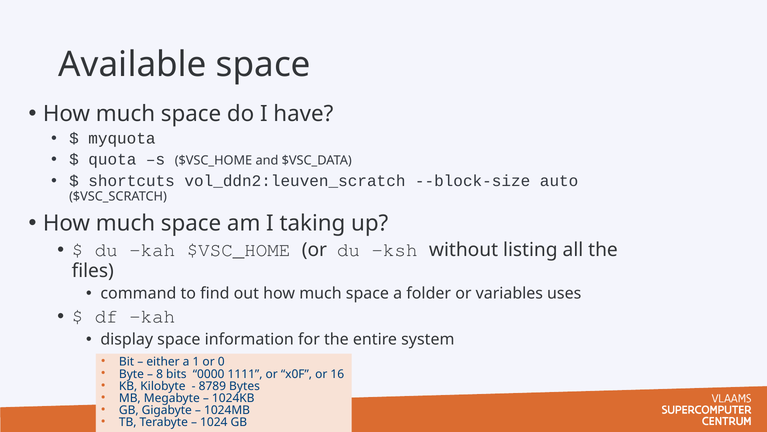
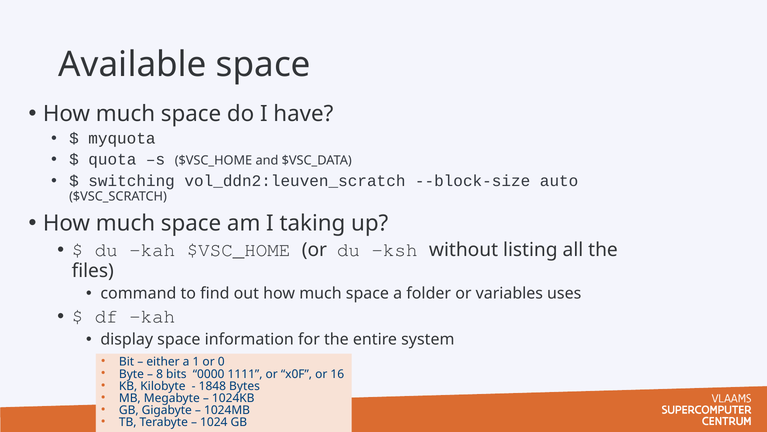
shortcuts: shortcuts -> switching (132, 181)
8789: 8789 -> 1848 (212, 386)
